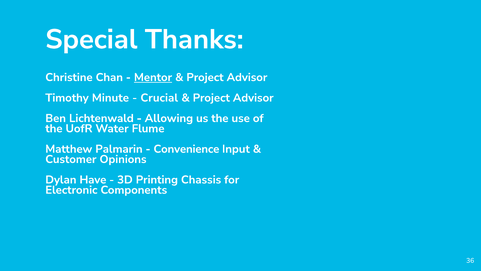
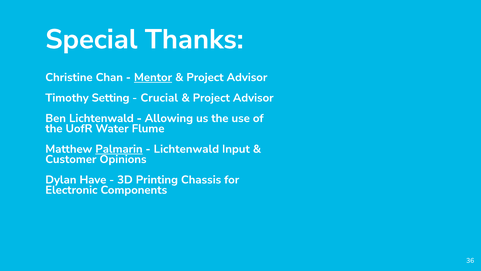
Minute: Minute -> Setting (111, 98)
Palmarin underline: none -> present (119, 149)
Convenience: Convenience -> Lichtenwald (186, 149)
